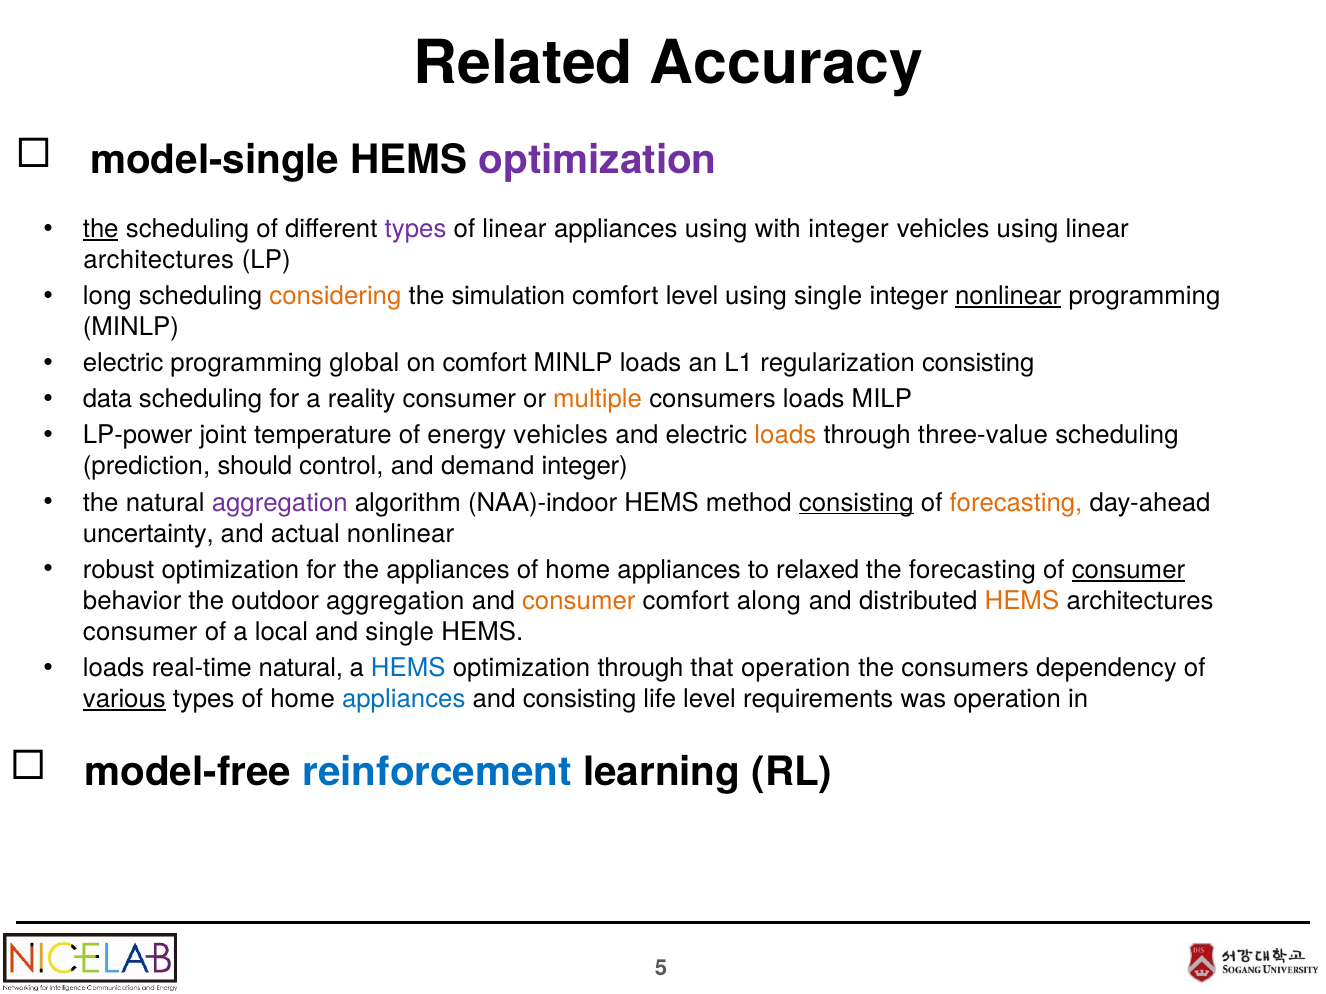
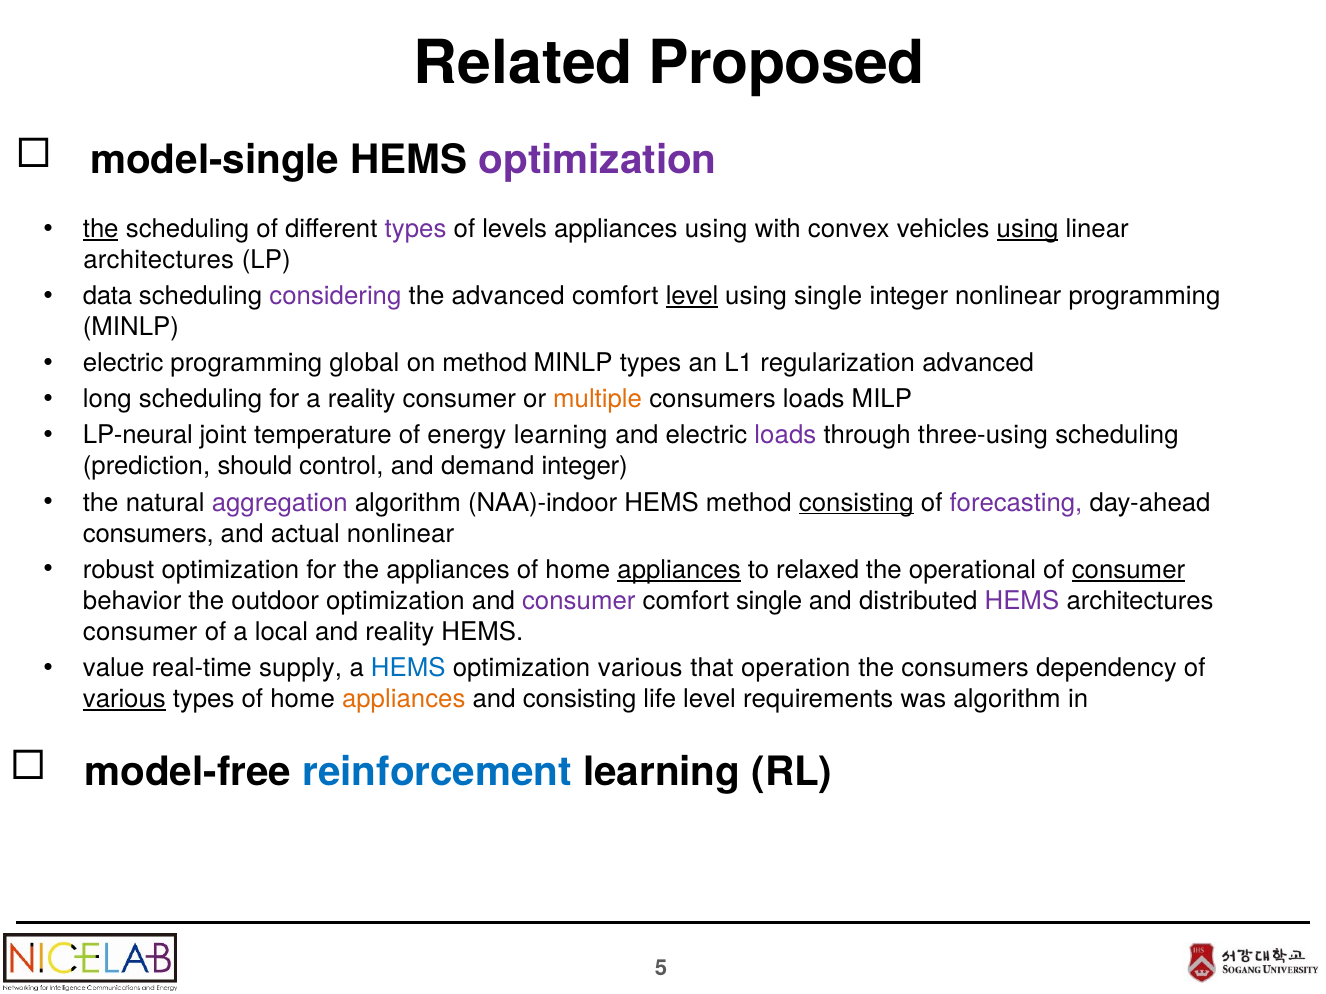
Accuracy: Accuracy -> Proposed (787, 64)
of linear: linear -> levels (515, 229)
with integer: integer -> convex (849, 229)
using underline: none -> present (1028, 229)
long: long -> data (107, 296)
considering colour: orange -> purple (335, 296)
the simulation: simulation -> advanced (508, 296)
level underline: none -> present (692, 296)
nonlinear underline: present -> none (1008, 296)
on comfort: comfort -> method (485, 363)
MINLP loads: loads -> types (651, 363)
regularization consisting: consisting -> advanced (978, 363)
data: data -> long (107, 400)
LP-power: LP-power -> LP-neural (138, 436)
energy vehicles: vehicles -> learning (561, 436)
loads colour: orange -> purple (785, 436)
three-value: three-value -> three-using (983, 436)
forecasting colour: orange -> purple (1016, 503)
uncertainty: uncertainty -> consumers (148, 534)
appliances underline: none -> present (679, 570)
the forecasting: forecasting -> operational (973, 570)
outdoor aggregation: aggregation -> optimization (395, 601)
consumer colour: orange -> purple (579, 601)
comfort along: along -> single (769, 601)
HEMS colour: orange -> purple (1022, 601)
and single: single -> reality (400, 632)
loads: loads -> value (114, 668)
real-time natural: natural -> supply (301, 668)
optimization through: through -> various (640, 668)
appliances colour: blue -> orange (404, 699)
was operation: operation -> algorithm (1007, 699)
